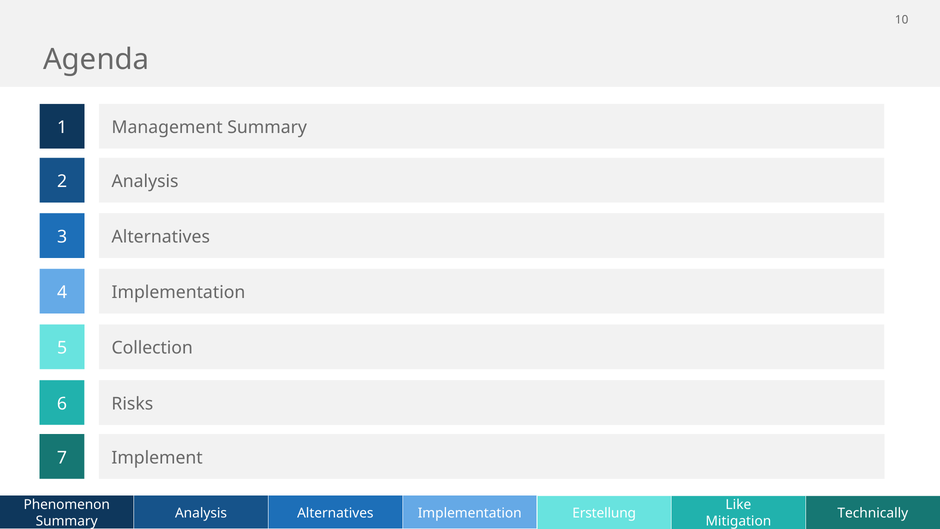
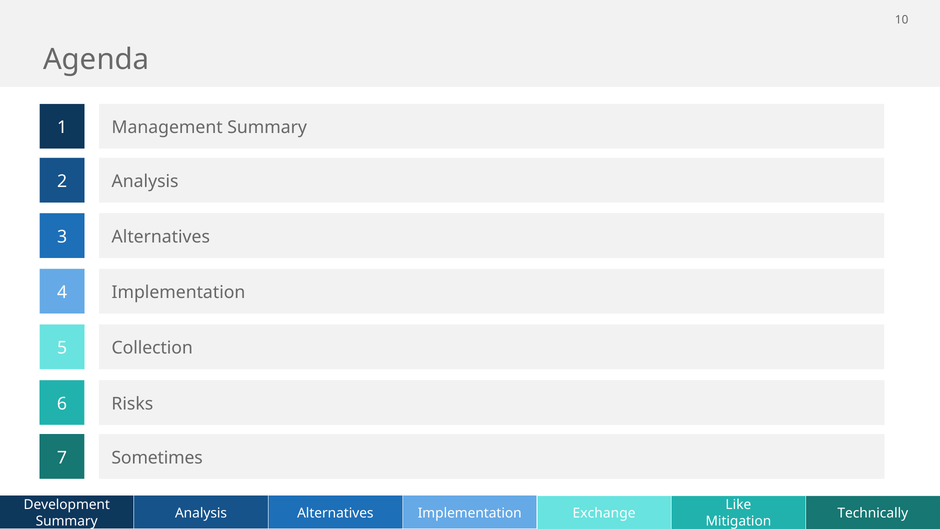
Implement: Implement -> Sometimes (157, 458)
Phenomenon: Phenomenon -> Development (67, 505)
Erstellung: Erstellung -> Exchange (604, 513)
